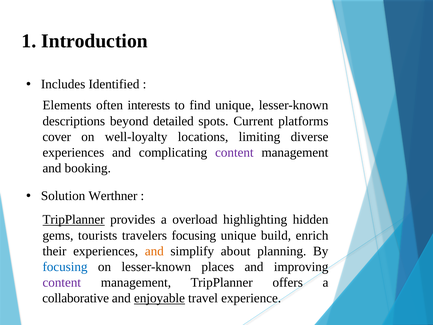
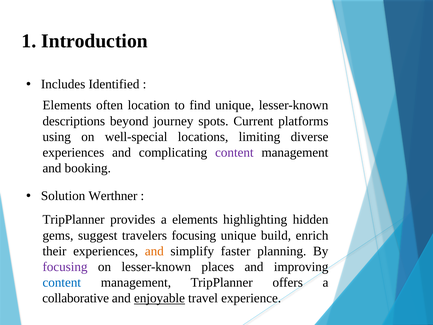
interests: interests -> location (149, 105)
detailed: detailed -> journey (173, 121)
cover: cover -> using (57, 137)
well-loyalty: well-loyalty -> well-special (136, 137)
TripPlanner underline: present -> none (74, 219)
a overload: overload -> elements (195, 219)
tourists: tourists -> suggest (98, 235)
about: about -> faster (236, 251)
focusing colour: blue -> purple (65, 267)
content colour: purple -> blue (62, 282)
